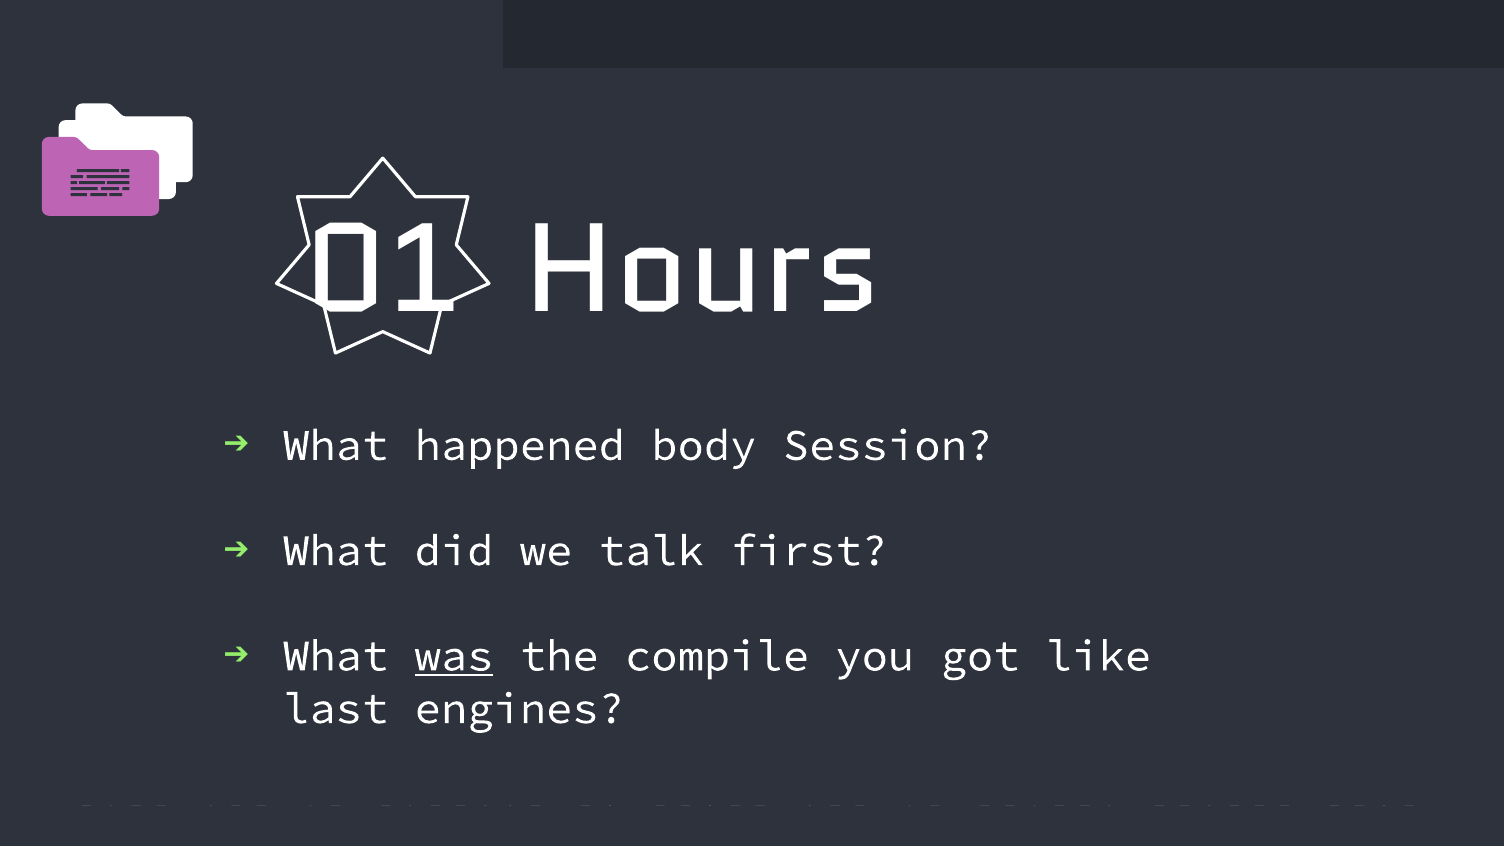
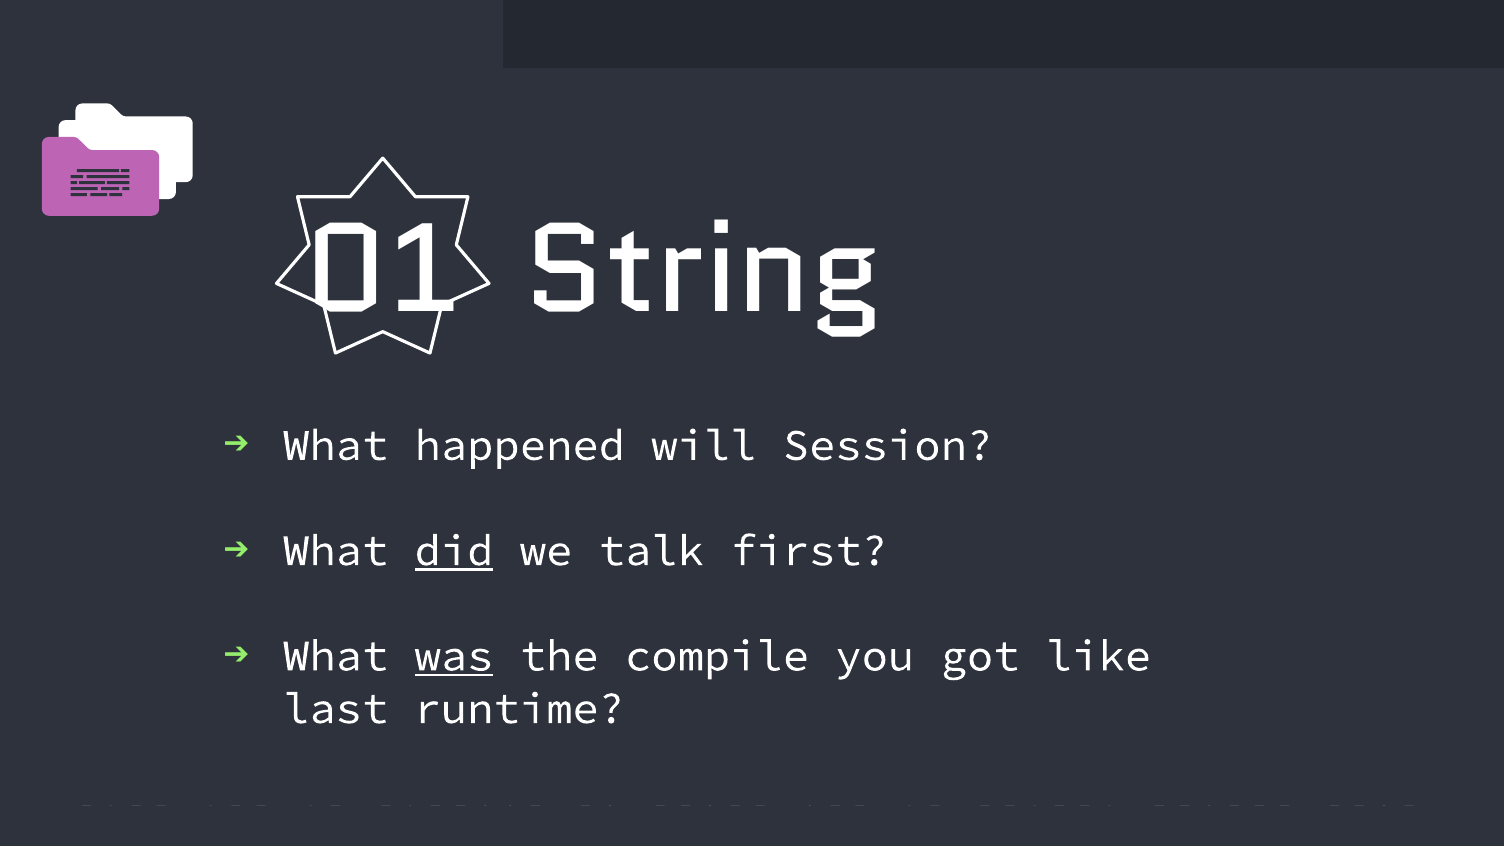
Hours: Hours -> String (704, 270)
body: body -> will (704, 445)
did underline: none -> present (454, 551)
engines: engines -> runtime (520, 709)
